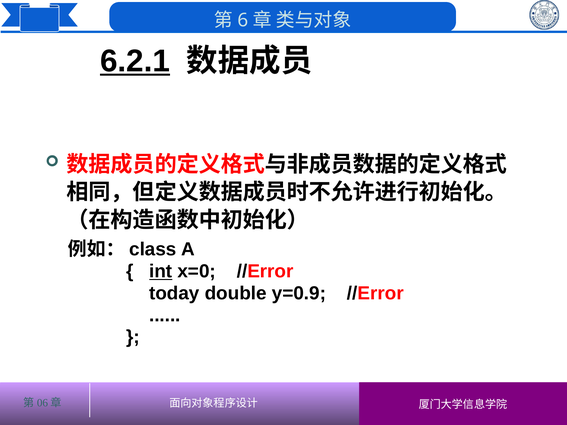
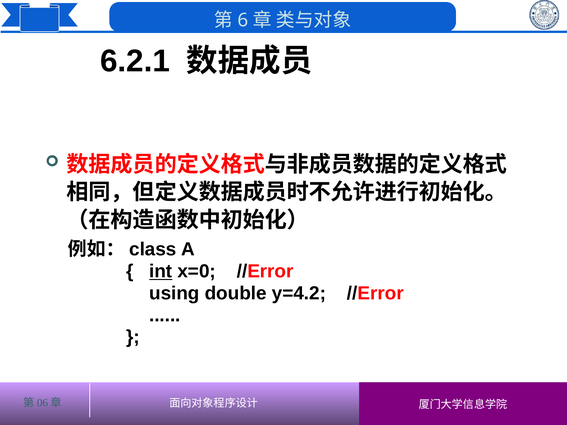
6.2.1 underline: present -> none (135, 61)
today: today -> using (174, 293)
y=0.9: y=0.9 -> y=4.2 (299, 293)
